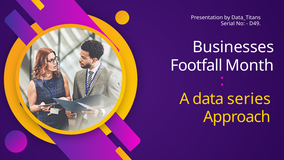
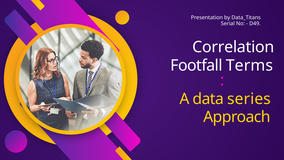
Businesses: Businesses -> Correlation (233, 47)
Month: Month -> Terms (249, 65)
